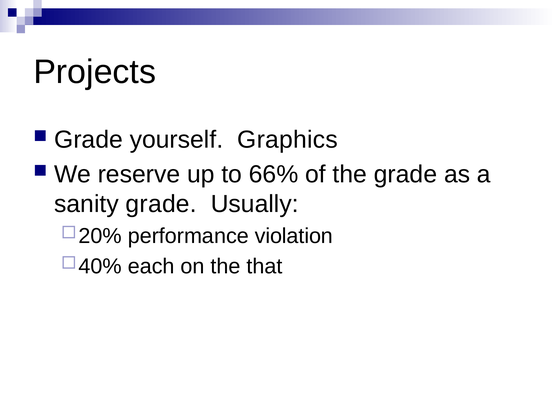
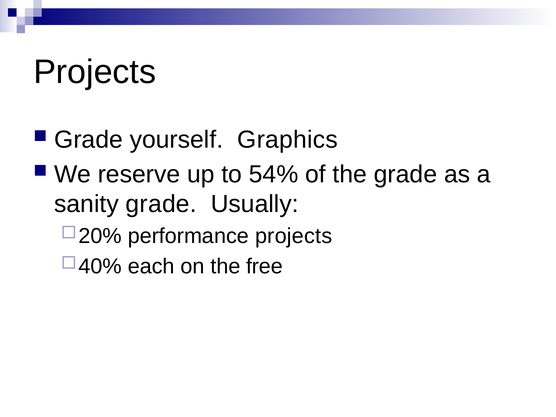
66%: 66% -> 54% (274, 174)
performance violation: violation -> projects (294, 236)
that: that -> free (264, 266)
